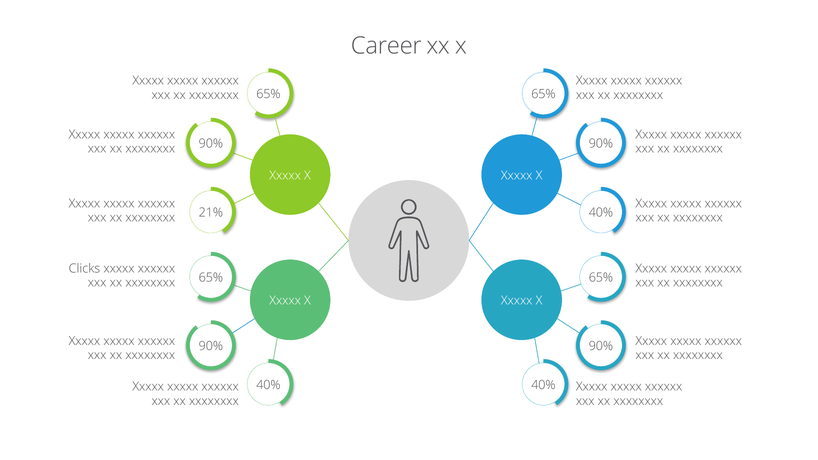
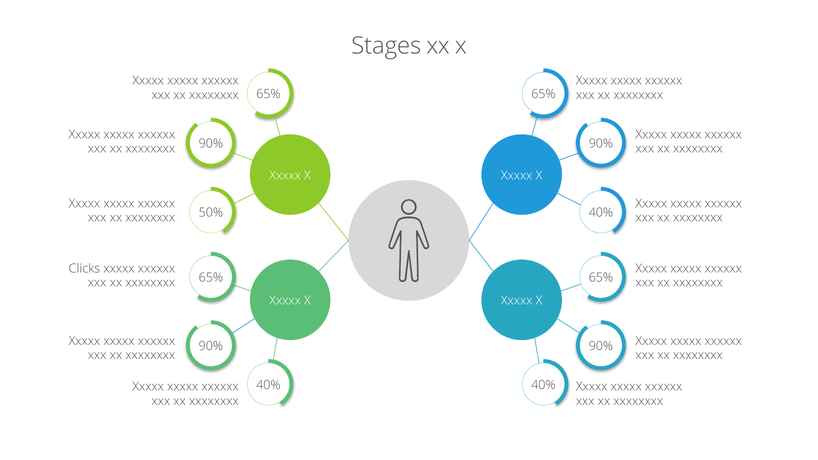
Career: Career -> Stages (386, 46)
21%: 21% -> 50% (211, 213)
